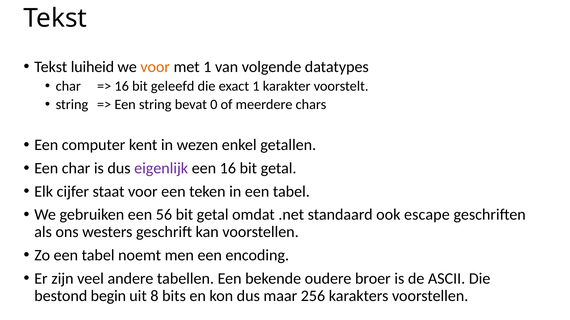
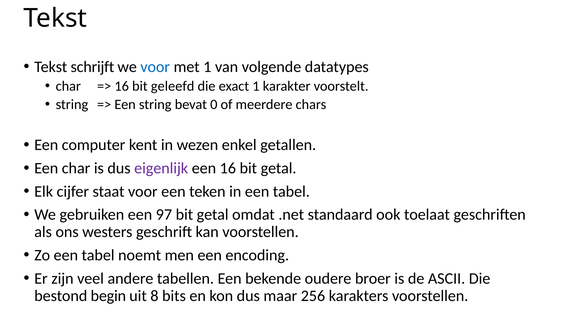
luiheid: luiheid -> schrijft (92, 67)
voor colour: orange -> blue (155, 67)
56: 56 -> 97 (164, 215)
escape: escape -> toelaat (427, 215)
